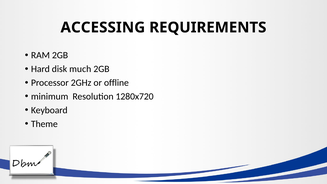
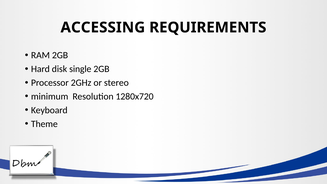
much: much -> single (80, 69)
offline: offline -> stereo (116, 83)
